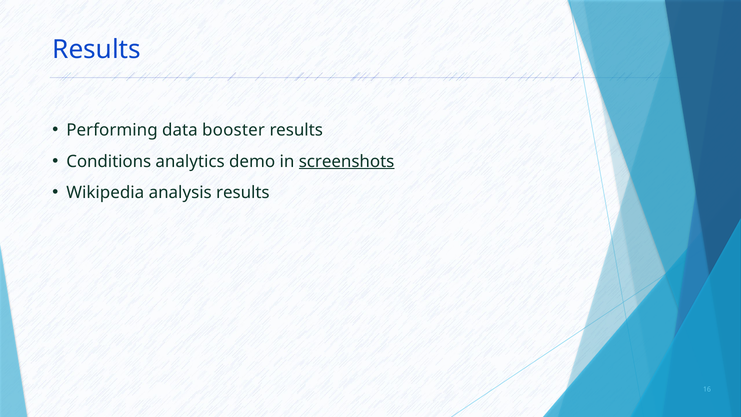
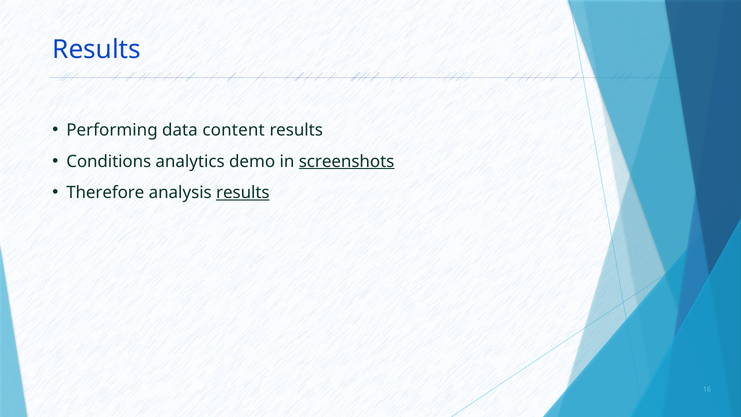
booster: booster -> content (234, 130)
Wikipedia: Wikipedia -> Therefore (105, 192)
results underline: none -> present (243, 192)
